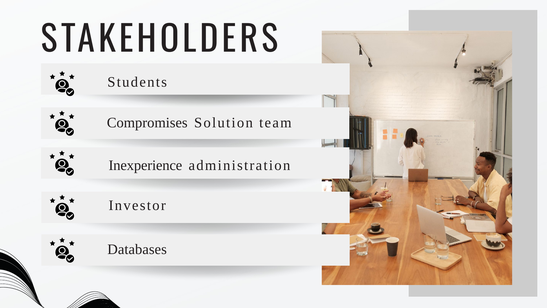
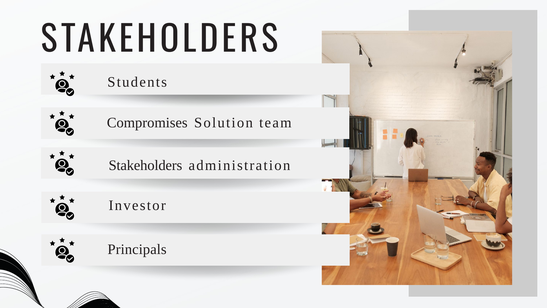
Inexperience: Inexperience -> Stakeholders (145, 165)
Databases: Databases -> Principals (137, 249)
